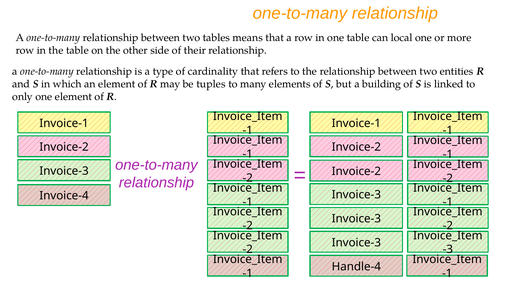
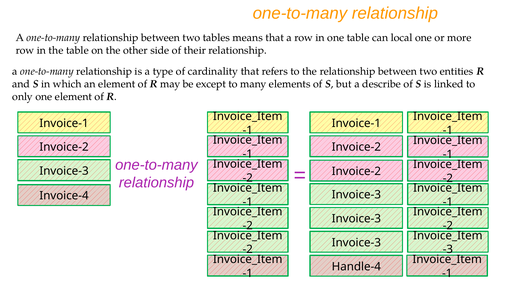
tuples: tuples -> except (211, 84)
building: building -> describe (382, 84)
